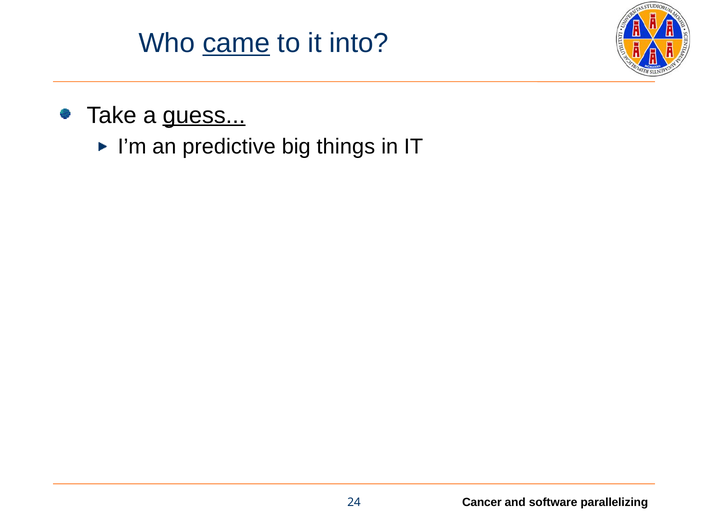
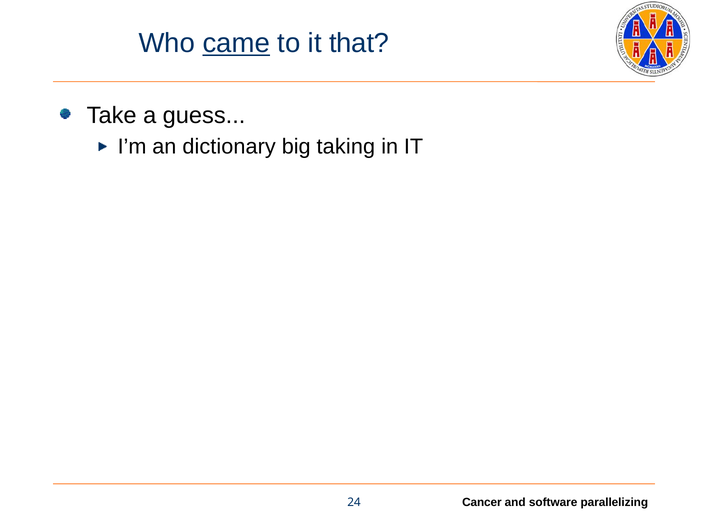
into: into -> that (359, 43)
guess underline: present -> none (204, 115)
predictive: predictive -> dictionary (229, 147)
things: things -> taking (346, 147)
